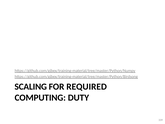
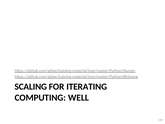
REQUIRED: REQUIRED -> ITERATING (87, 86)
DUTY: DUTY -> WELL (78, 97)
